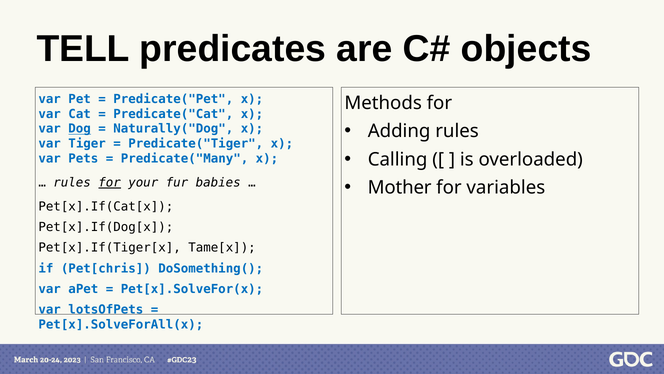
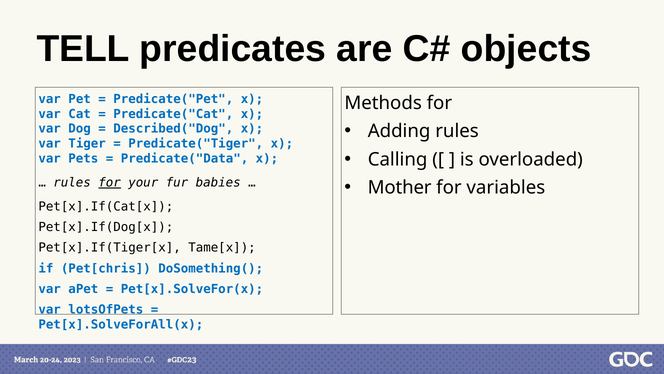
Dog underline: present -> none (80, 129)
Naturally("Dog: Naturally("Dog -> Described("Dog (173, 129)
Predicate("Many: Predicate("Many -> Predicate("Data (185, 159)
